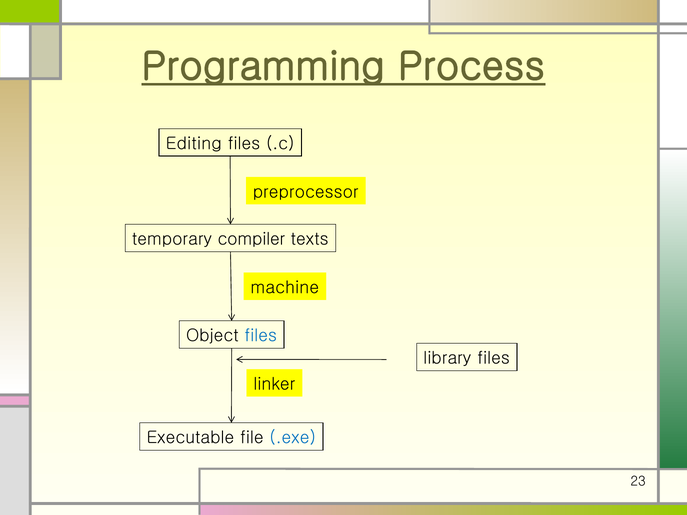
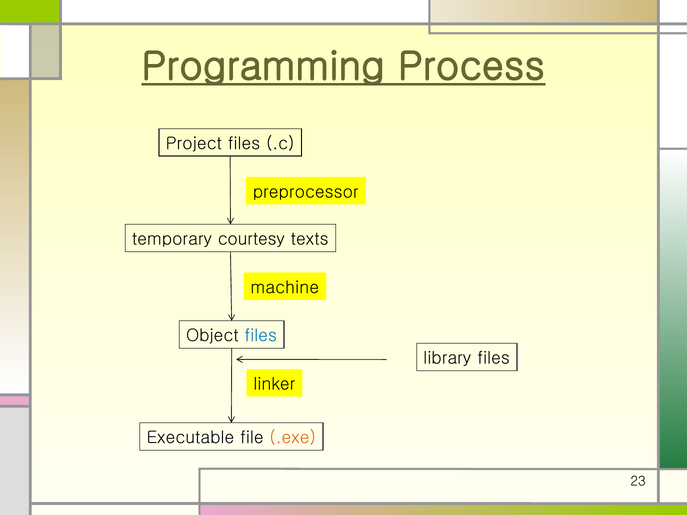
Editing: Editing -> Project (194, 144)
compiler: compiler -> courtesy (251, 239)
.exe colour: blue -> orange (293, 438)
